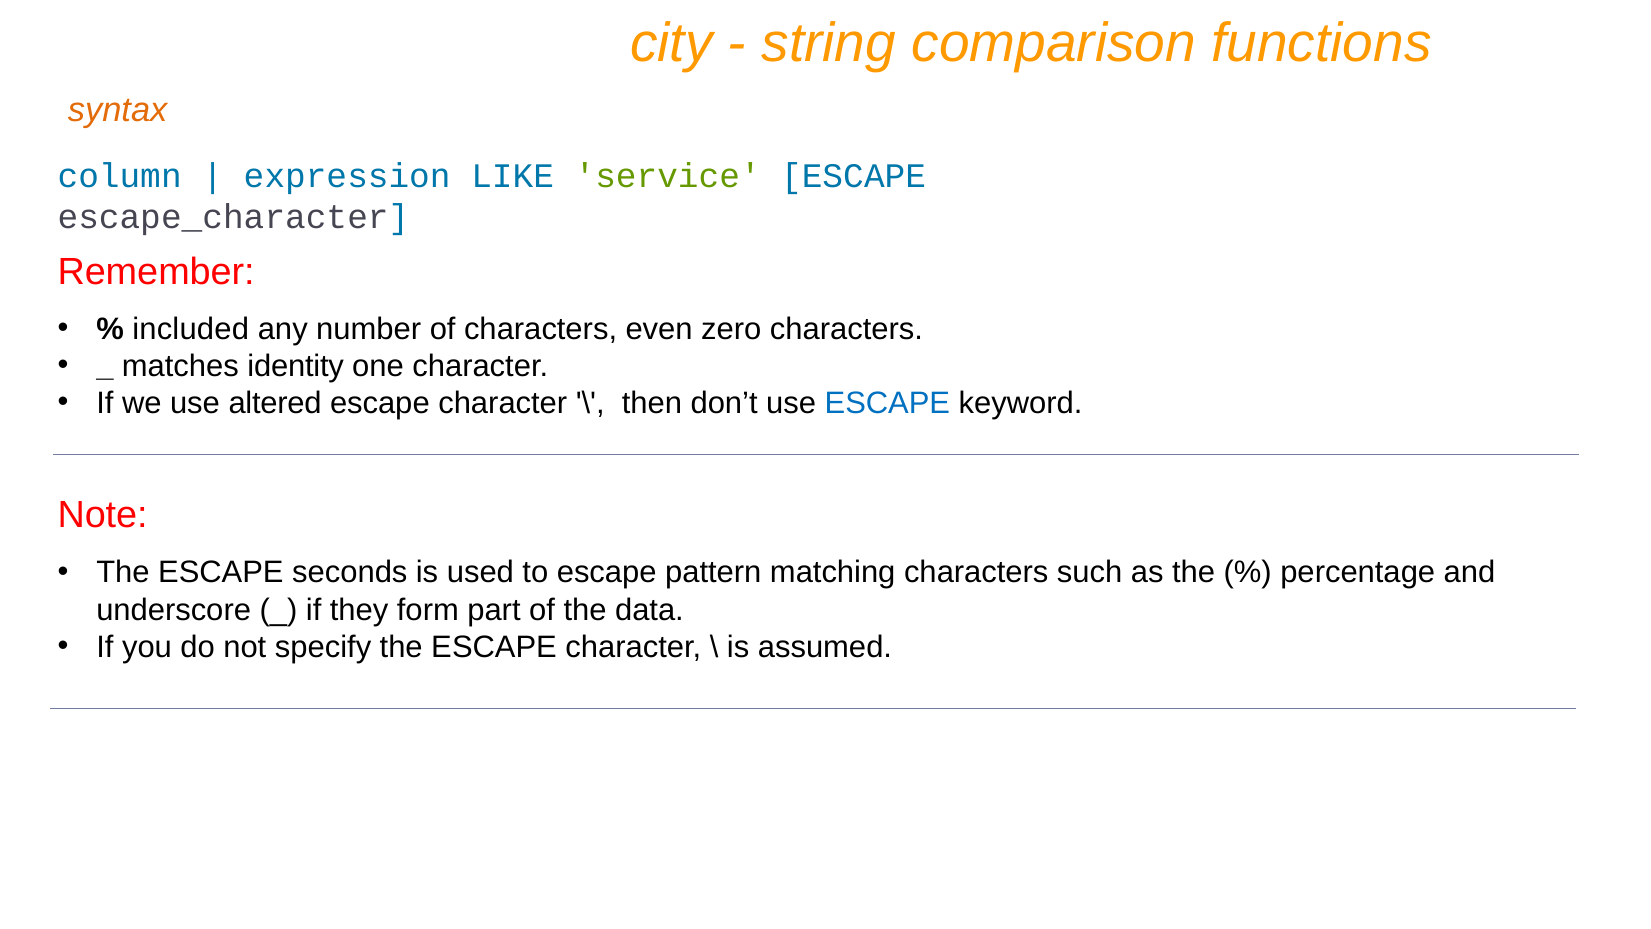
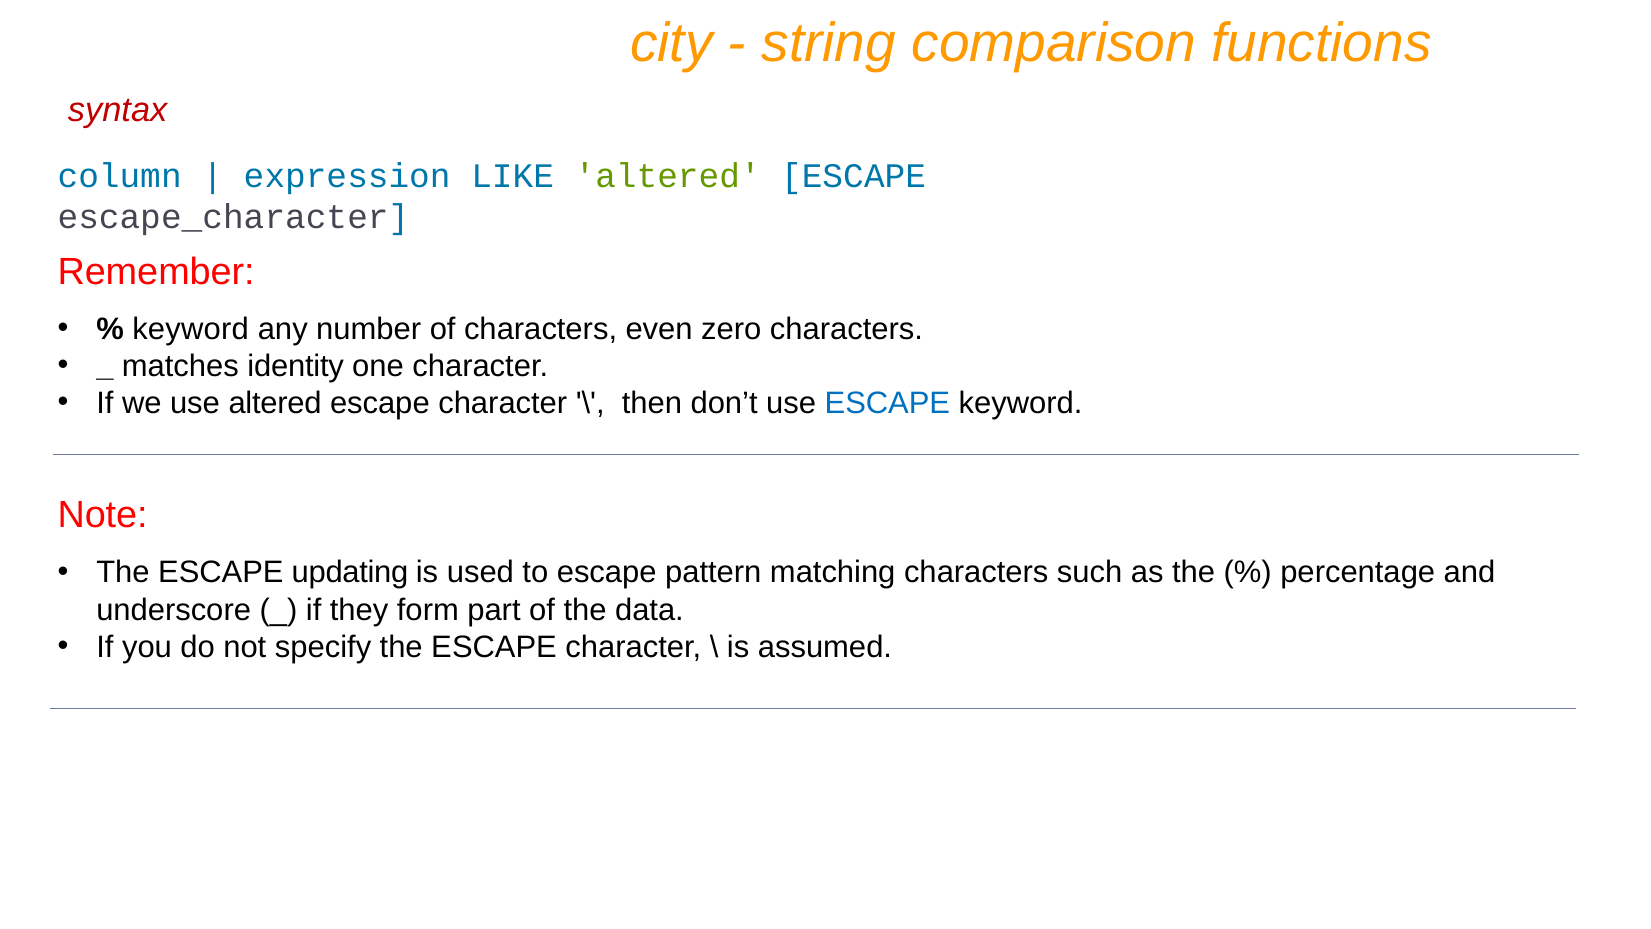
syntax colour: orange -> red (118, 110)
LIKE service: service -> altered (668, 176)
included: included -> keyword (191, 329)
seconds: seconds -> updating (350, 573)
